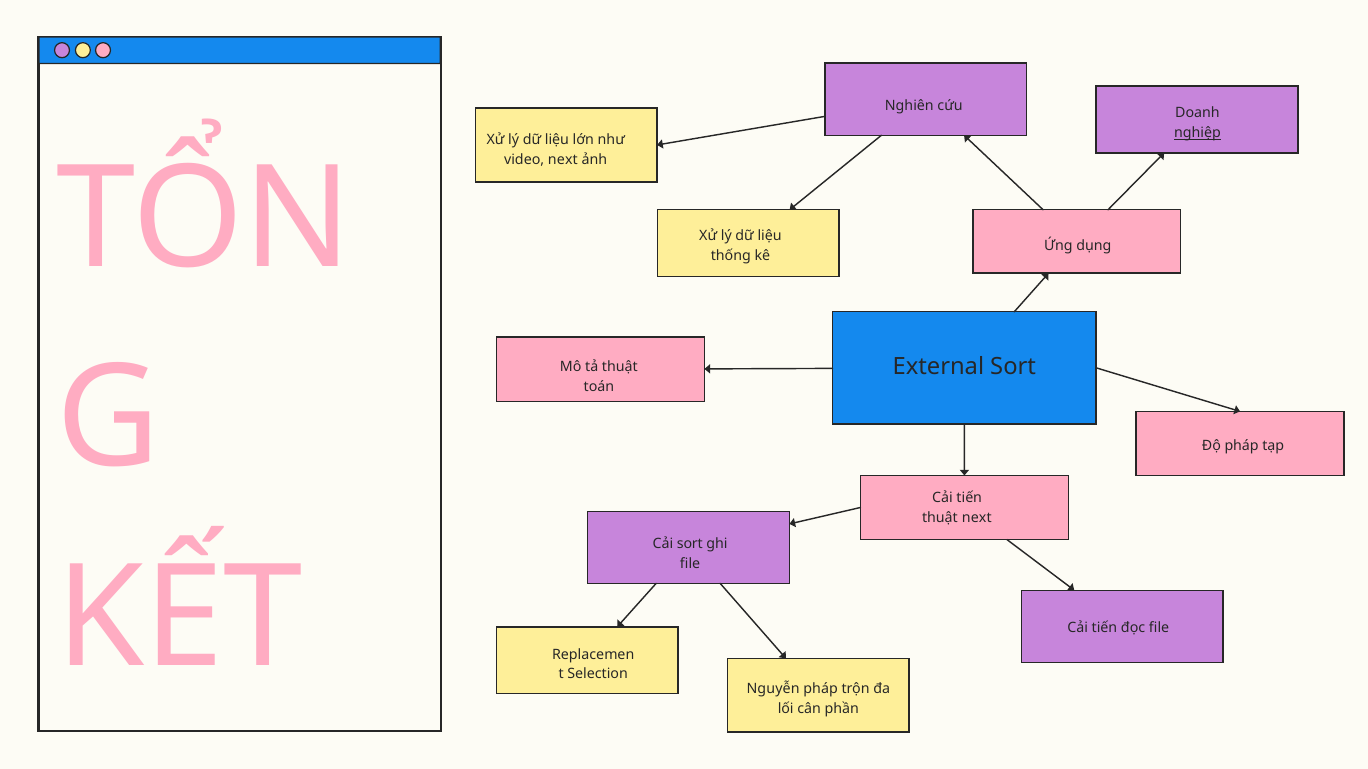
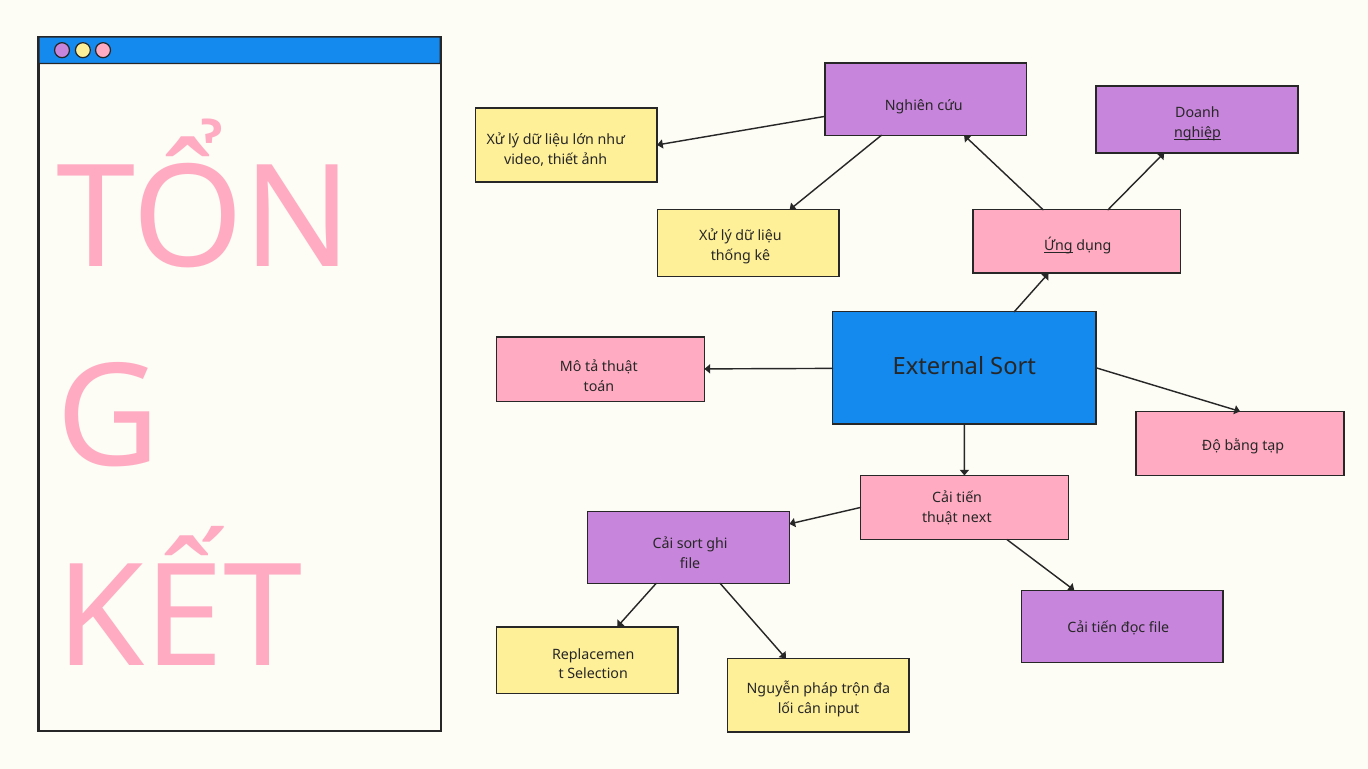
video next: next -> thiết (563, 159)
Ứng underline: none -> present (1058, 246)
Độ pháp: pháp -> bằng (1242, 446)
phần: phần -> input (842, 709)
